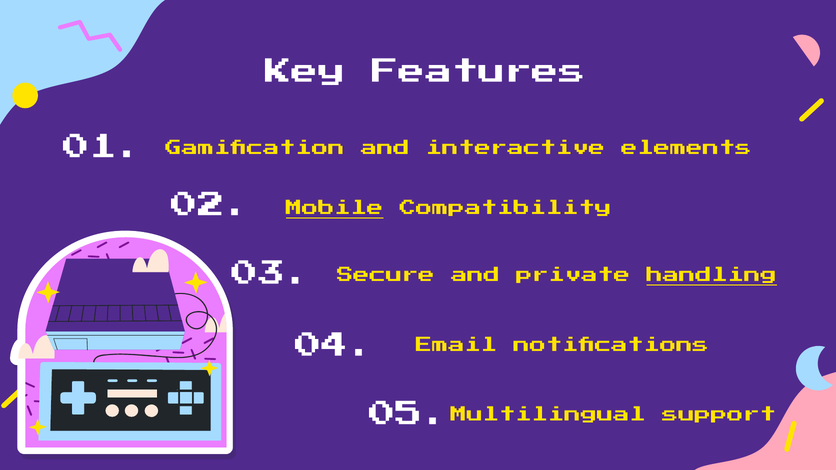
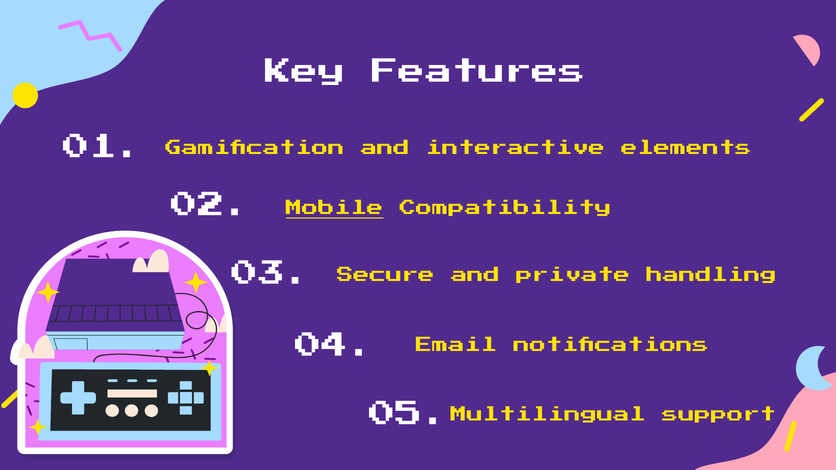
handling underline: present -> none (712, 278)
